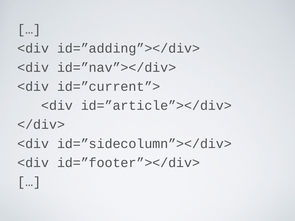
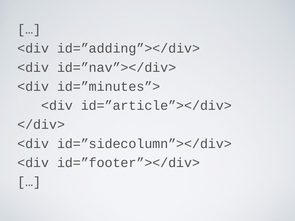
id=”current”>: id=”current”> -> id=”minutes”> (109, 87)
